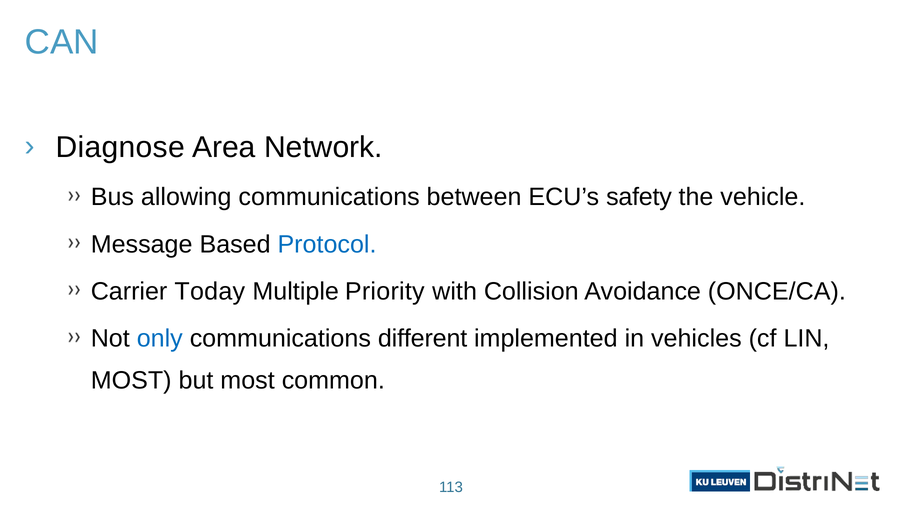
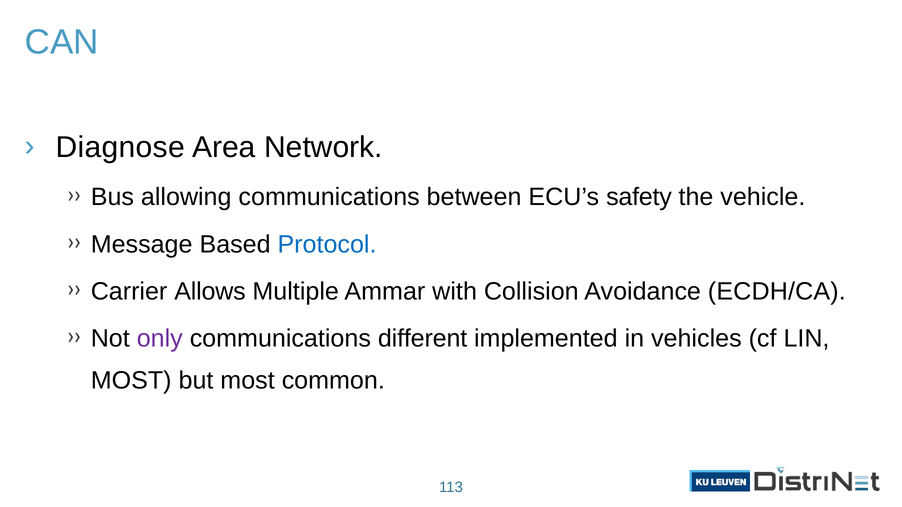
Today: Today -> Allows (210, 292)
Priority: Priority -> Ammar (385, 292)
ONCE/CA: ONCE/CA -> ECDH/CA (777, 292)
only colour: blue -> purple (160, 339)
